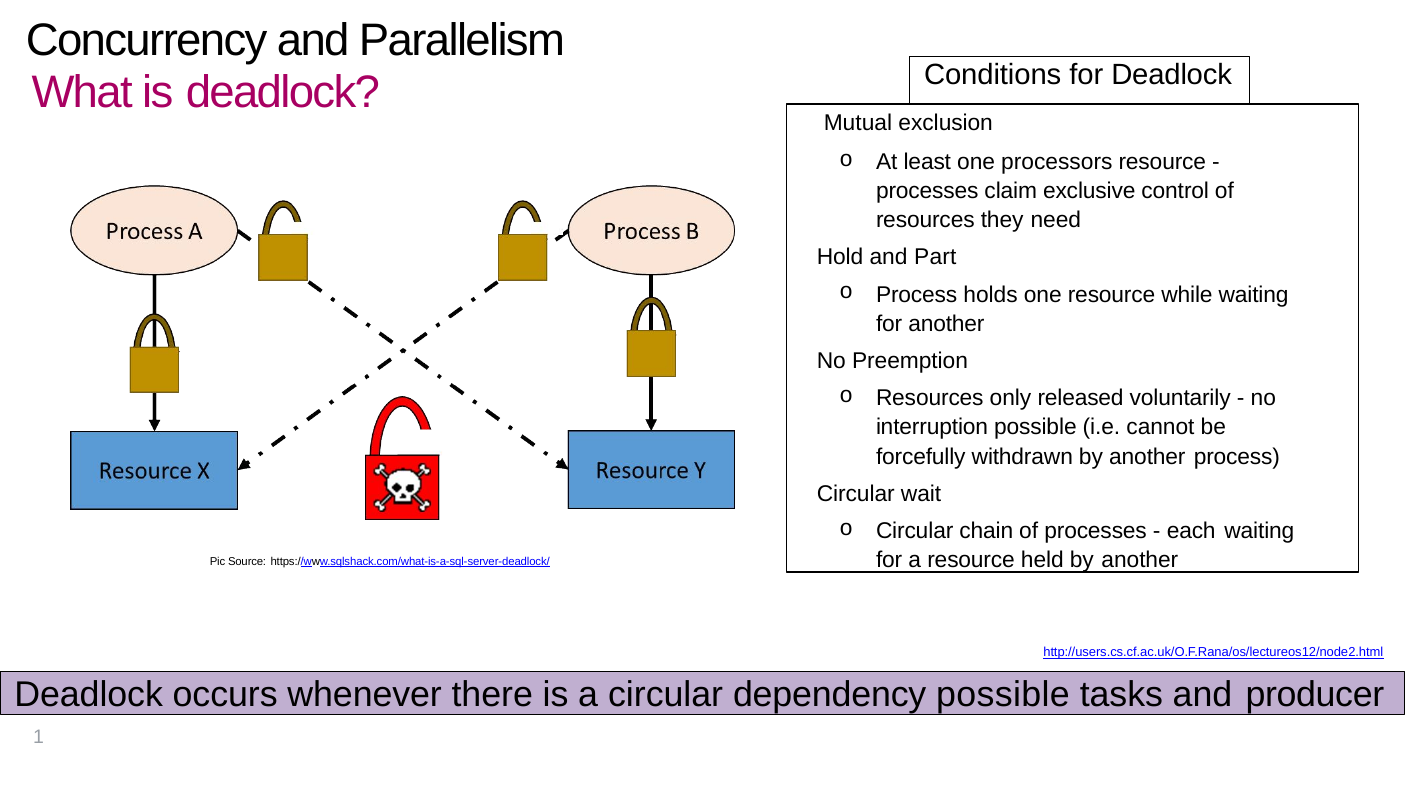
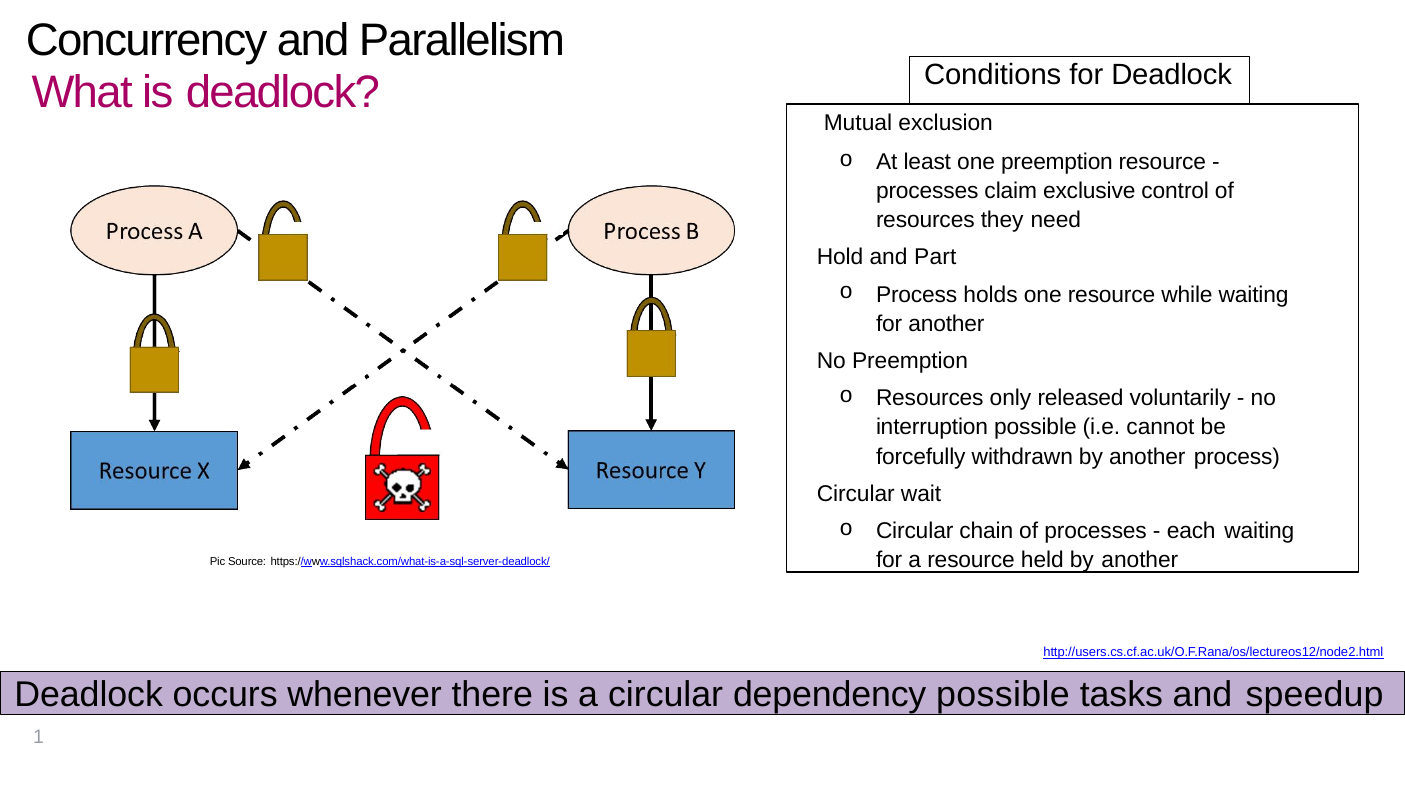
one processors: processors -> preemption (1057, 162)
producer: producer -> speedup (1315, 695)
